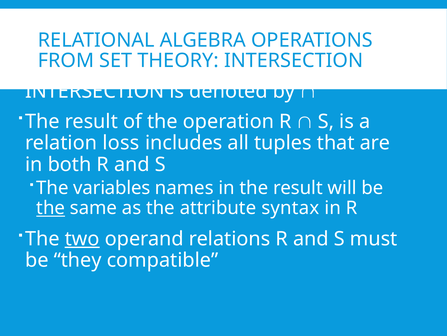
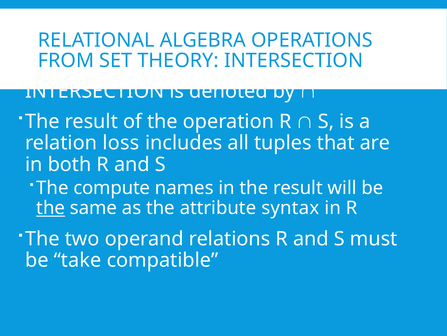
variables: variables -> compute (112, 187)
two underline: present -> none (82, 238)
they: they -> take (78, 260)
